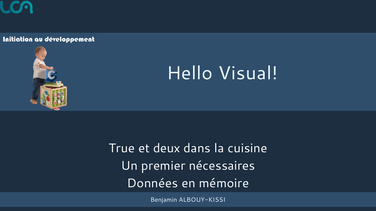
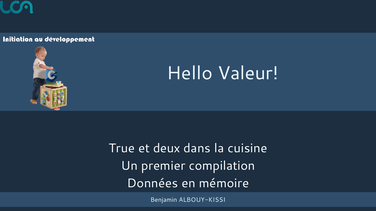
Visual: Visual -> Valeur (248, 73)
nécessaires: nécessaires -> compilation (222, 166)
